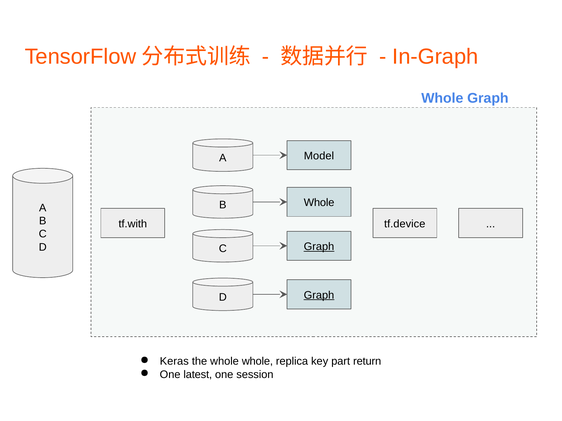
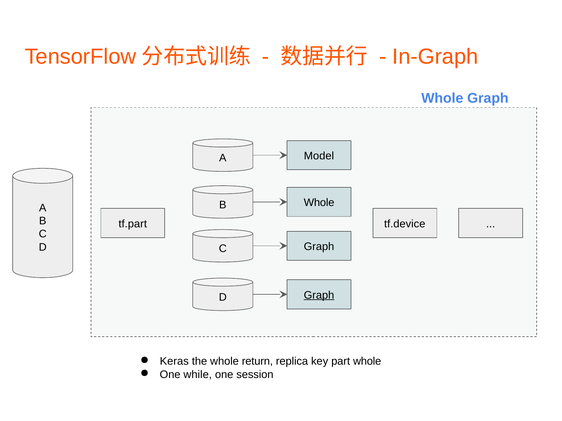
tf.with: tf.with -> tf.part (133, 224)
Graph underline: present -> none (319, 247)
whole whole: whole -> return (257, 362)
part return: return -> whole (367, 362)
latest: latest -> while (198, 375)
